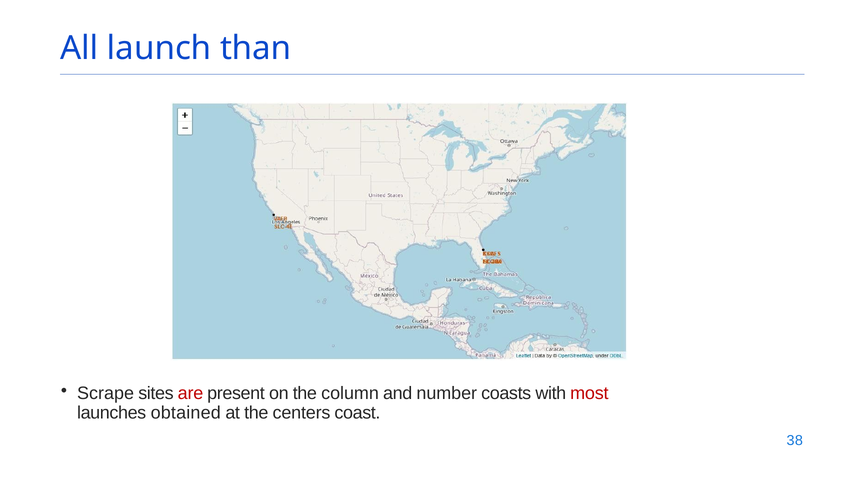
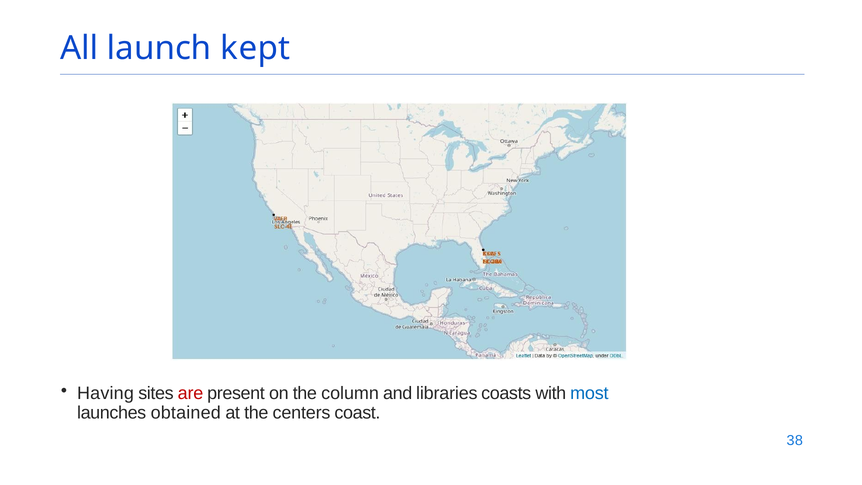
than: than -> kept (255, 48)
Scrape: Scrape -> Having (105, 393)
number: number -> libraries (447, 393)
most colour: red -> blue (589, 393)
